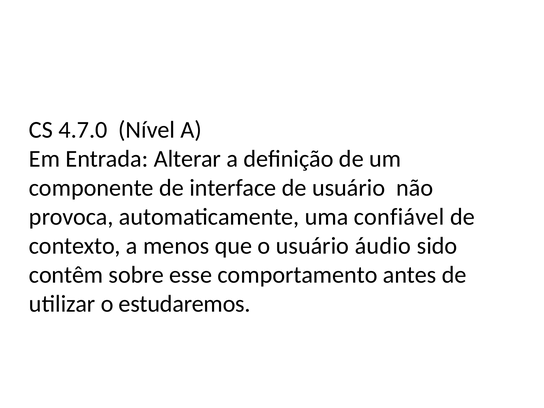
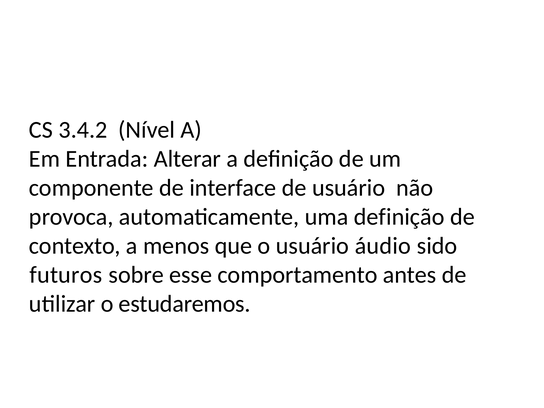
4.7.0: 4.7.0 -> 3.4.2 (83, 130)
uma confiável: confiável -> definição (399, 217)
contêm: contêm -> futuros (66, 275)
